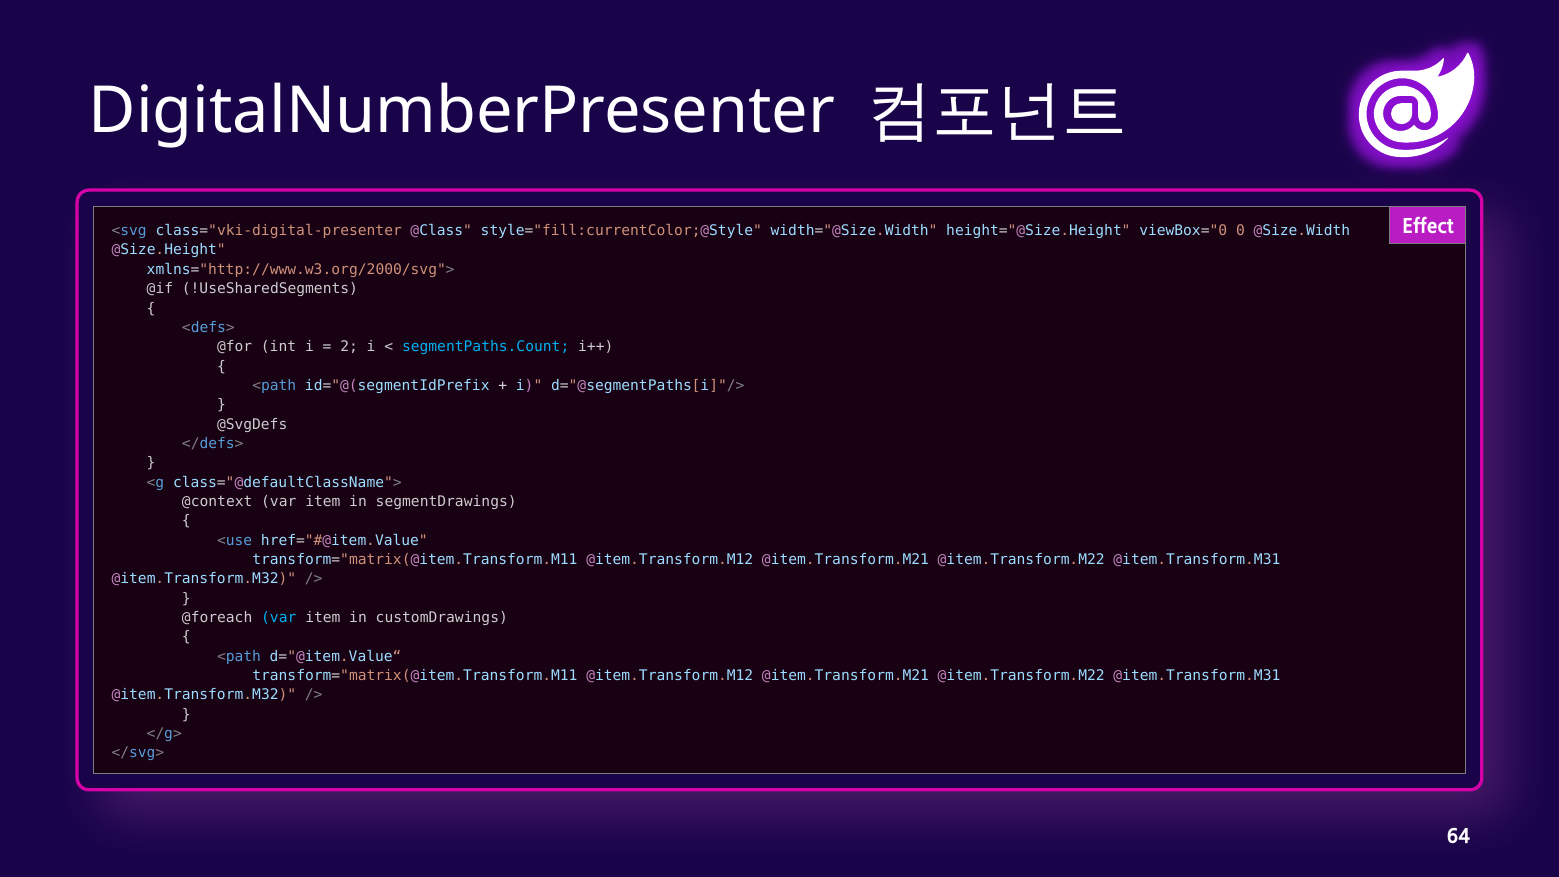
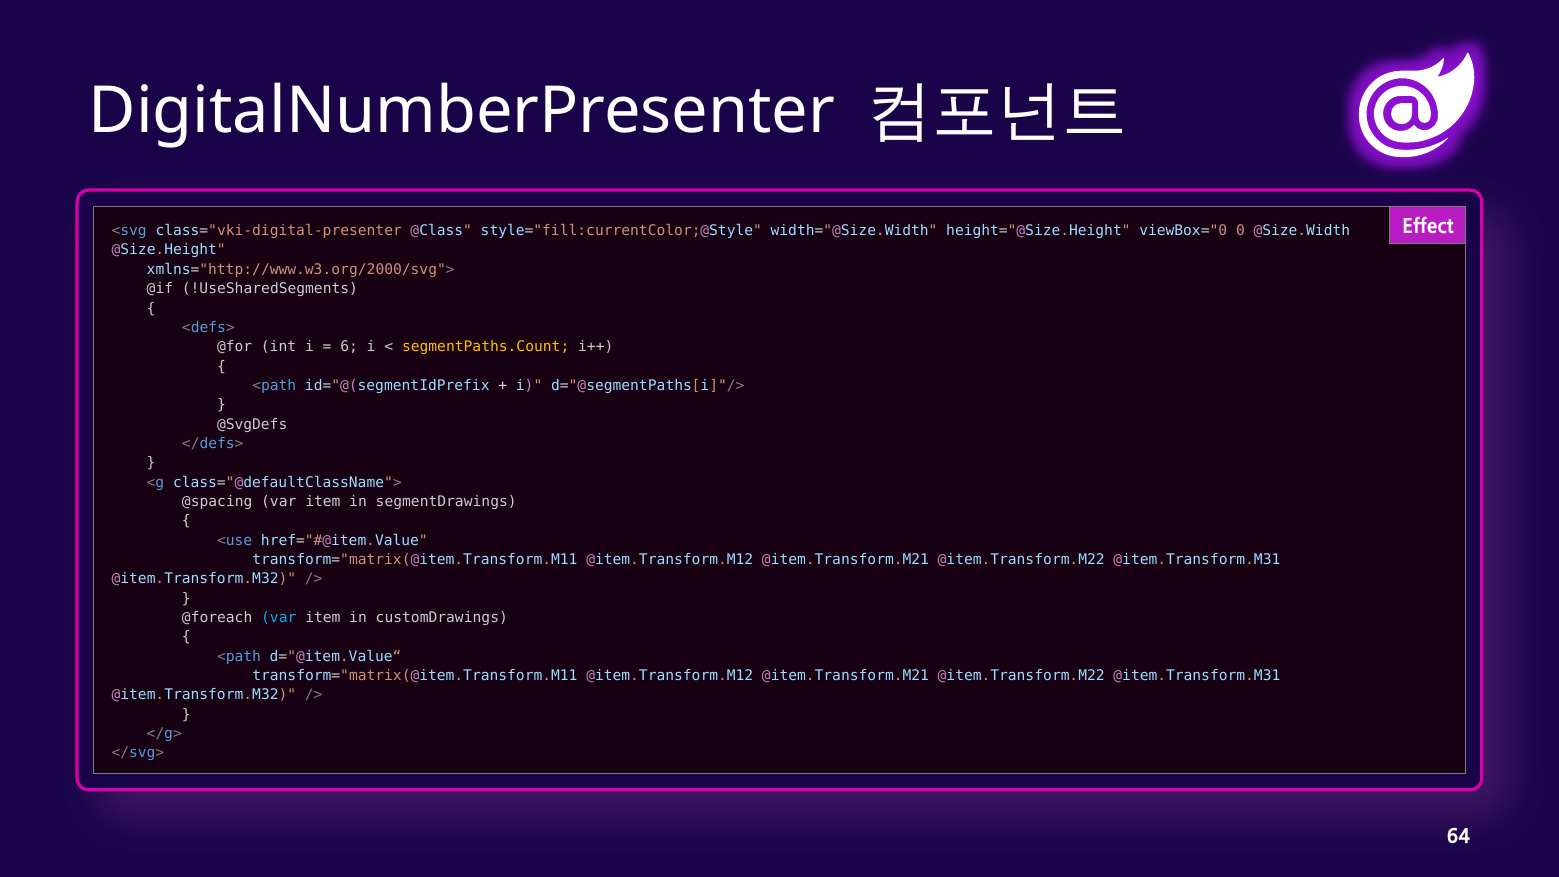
2: 2 -> 6 (349, 347)
segmentPaths.Count colour: light blue -> yellow (486, 347)
@context: @context -> @spacing (217, 501)
